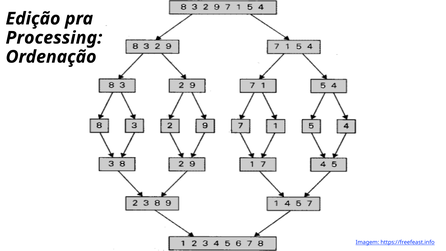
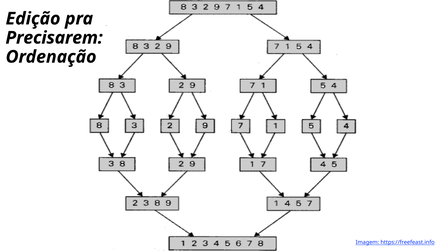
Processing: Processing -> Precisarem (54, 38)
